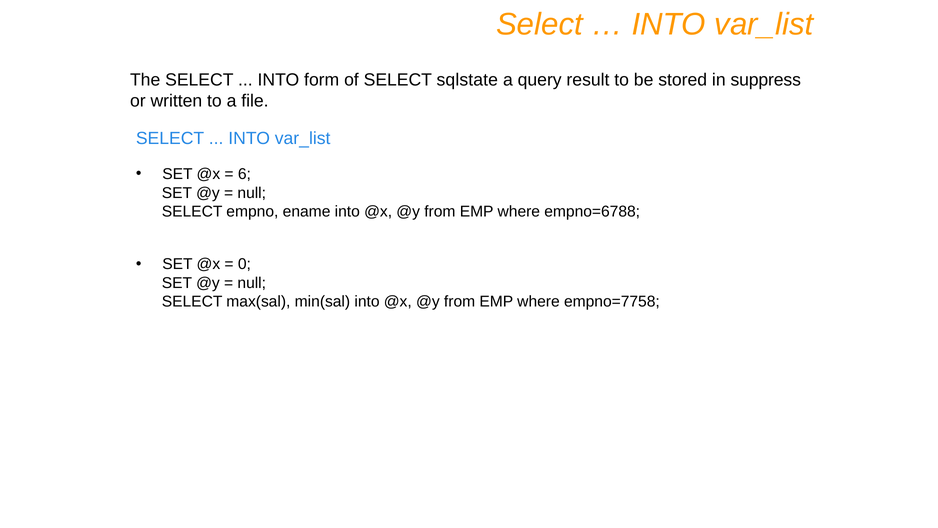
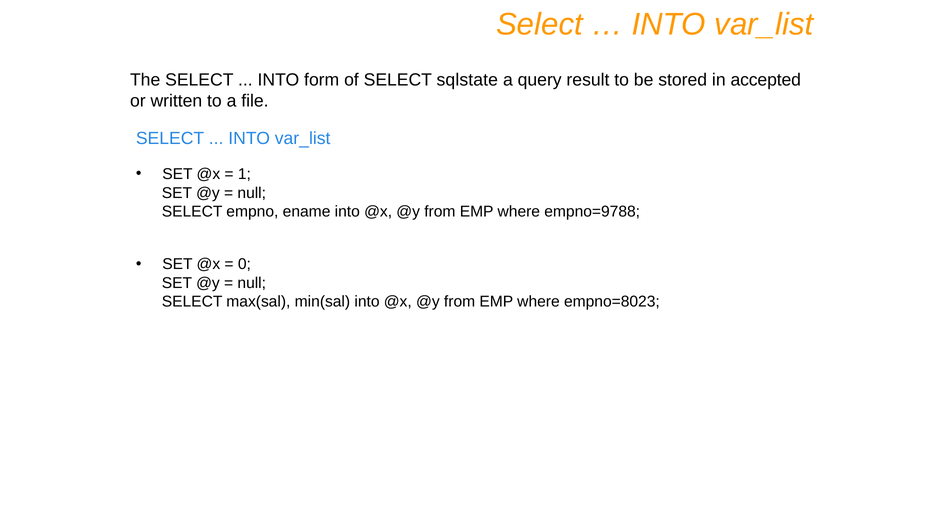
suppress: suppress -> accepted (766, 80)
6: 6 -> 1 (244, 174)
empno=6788: empno=6788 -> empno=9788 (592, 212)
empno=7758: empno=7758 -> empno=8023 (612, 302)
